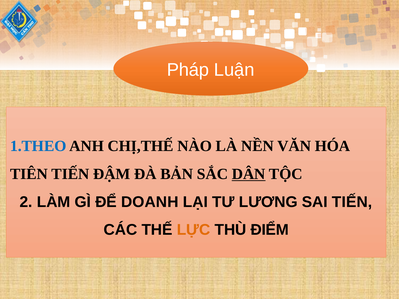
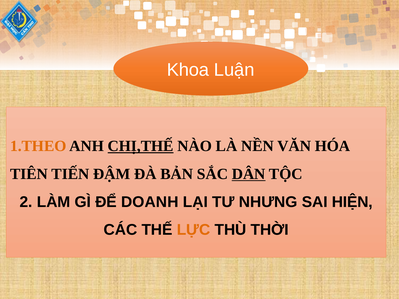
Pháp: Pháp -> Khoa (188, 70)
1.THEO colour: blue -> orange (38, 146)
CHỊ,THẾ underline: none -> present (141, 146)
LƯƠNG: LƯƠNG -> NHƯNG (268, 202)
SAI TIẾN: TIẾN -> HIỆN (352, 202)
ĐIỂM: ĐIỂM -> THỜI (270, 230)
